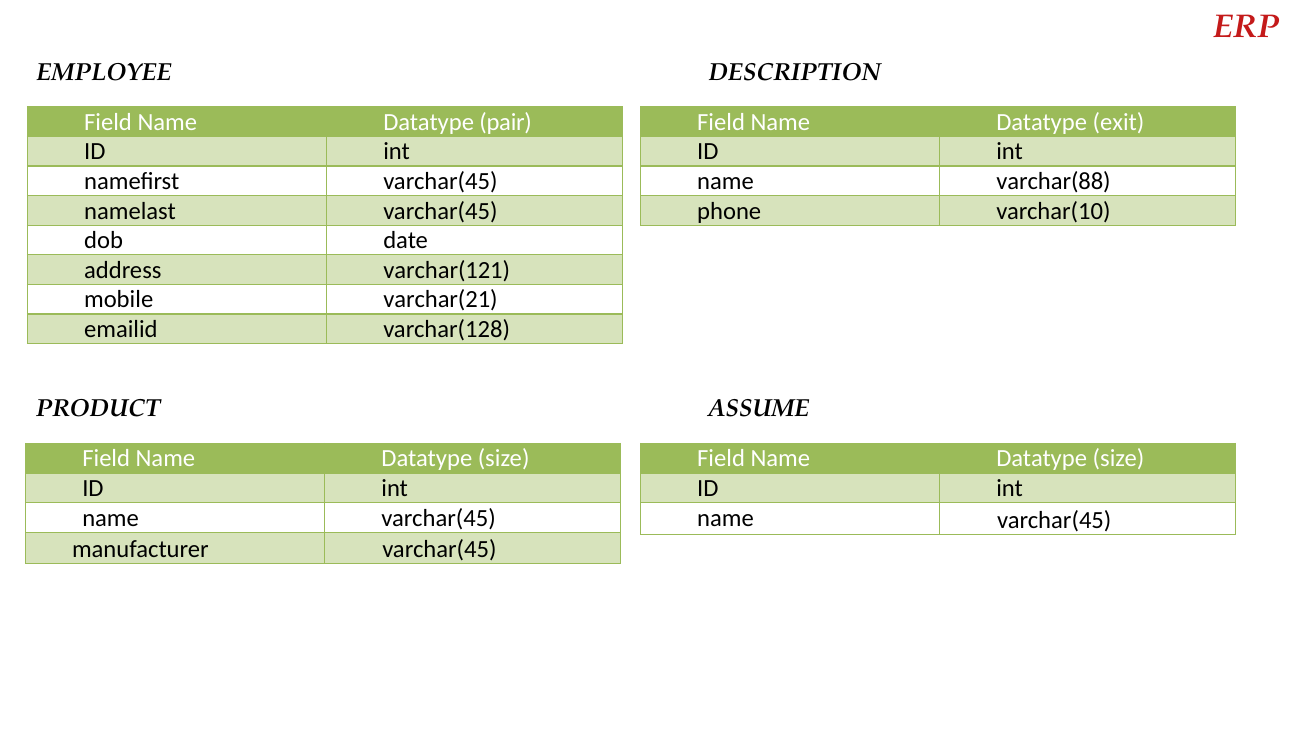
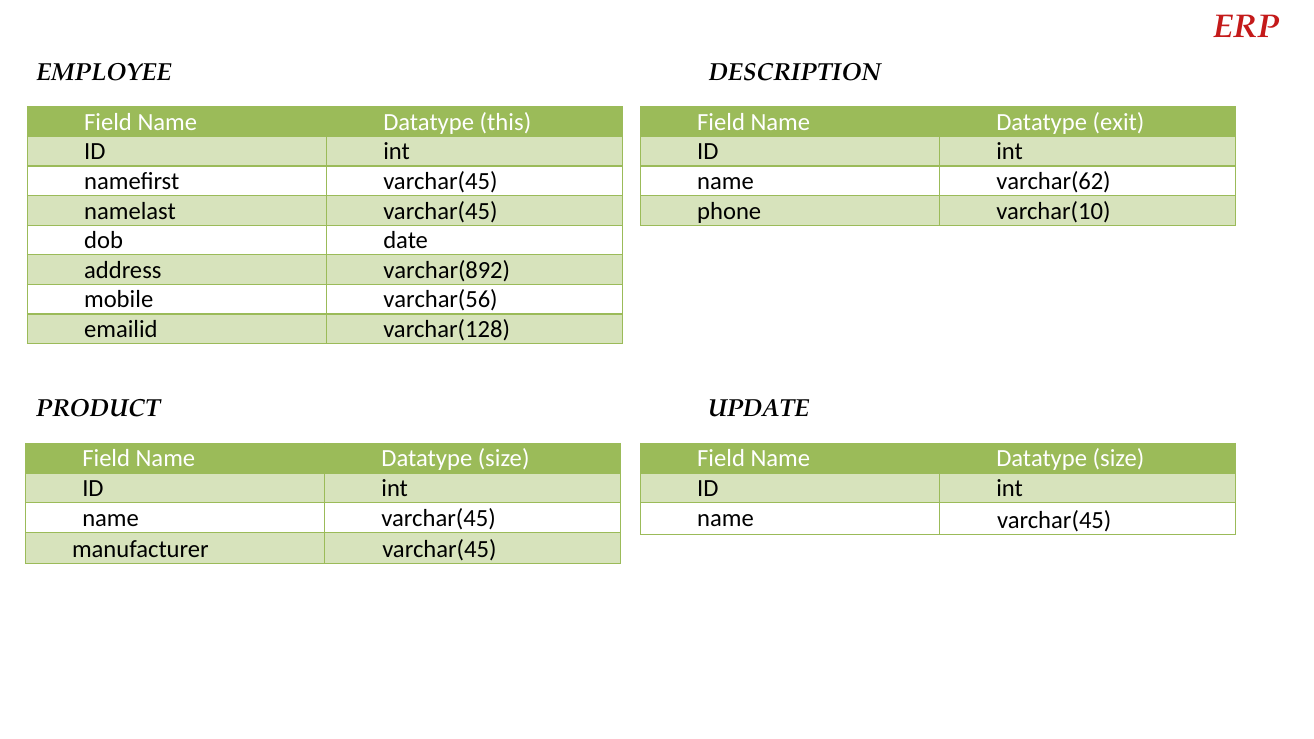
pair: pair -> this (505, 122)
varchar(88: varchar(88 -> varchar(62 (1054, 181)
varchar(121: varchar(121 -> varchar(892 (447, 270)
varchar(21: varchar(21 -> varchar(56 (440, 300)
ASSUME: ASSUME -> UPDATE (759, 409)
